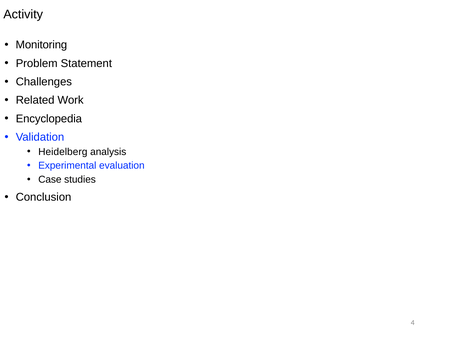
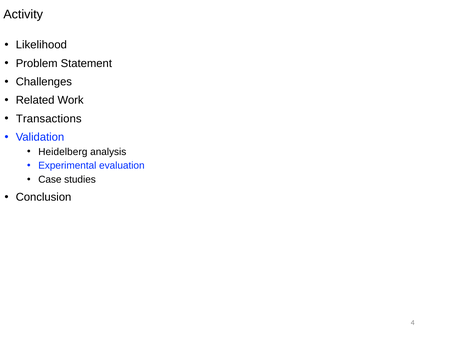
Monitoring: Monitoring -> Likelihood (41, 45)
Encyclopedia: Encyclopedia -> Transactions (49, 118)
